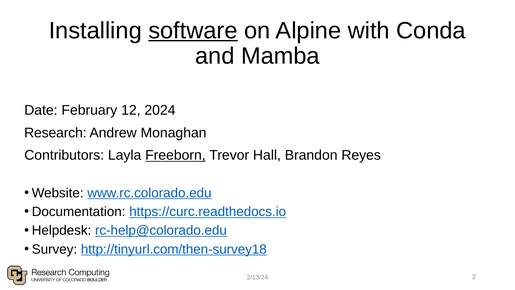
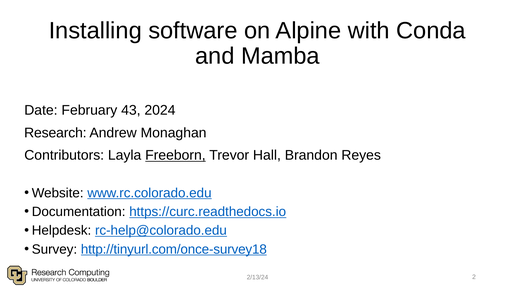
software underline: present -> none (193, 31)
12: 12 -> 43 (131, 110)
http://tinyurl.com/then-survey18: http://tinyurl.com/then-survey18 -> http://tinyurl.com/once-survey18 (174, 249)
